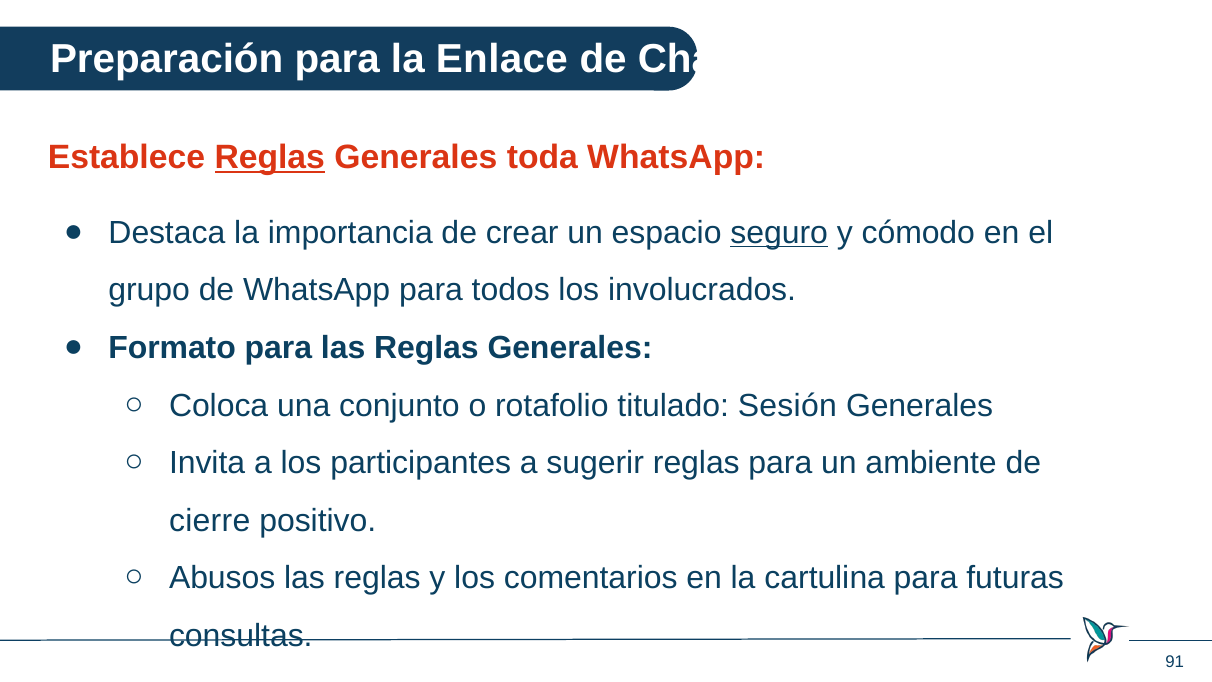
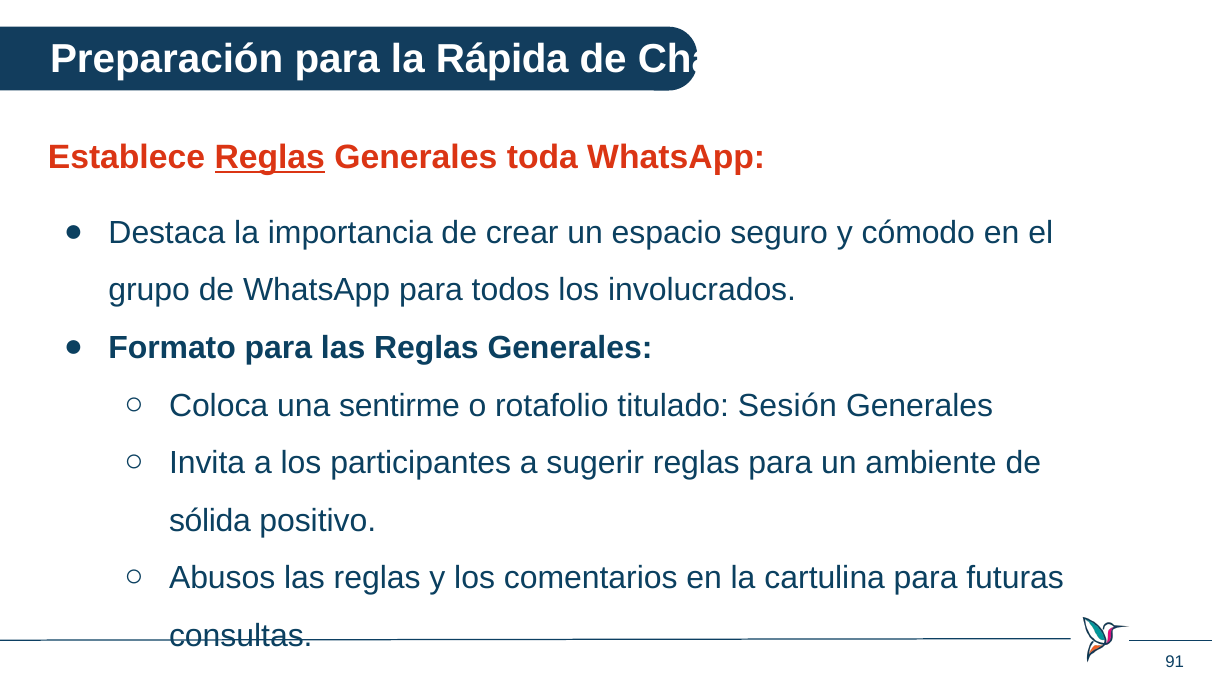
Enlace: Enlace -> Rápida (502, 59)
seguro underline: present -> none (779, 233)
conjunto: conjunto -> sentirme (400, 405)
cierre: cierre -> sólida (210, 520)
